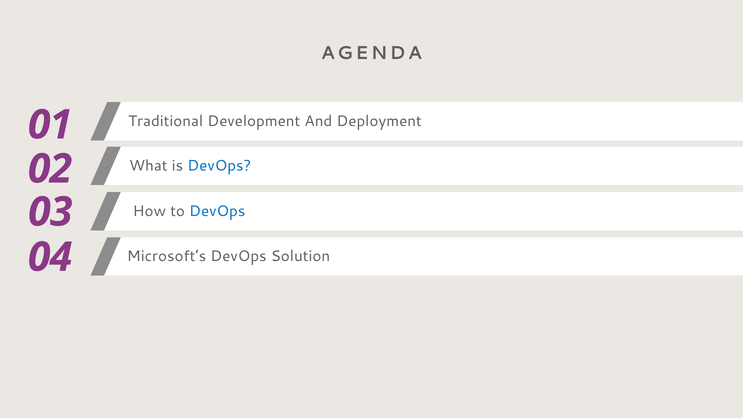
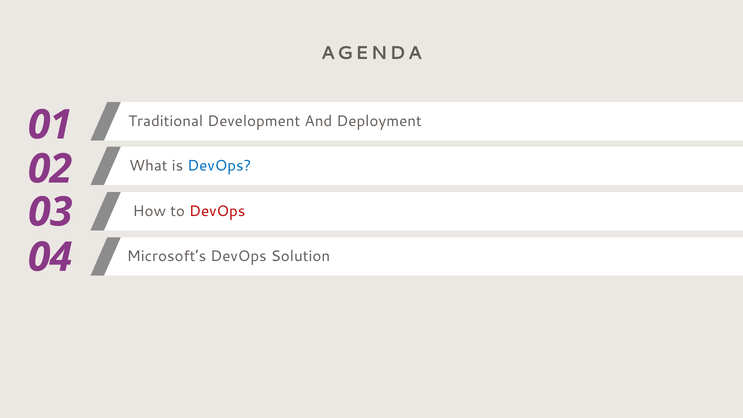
DevOps colour: blue -> red (217, 211)
